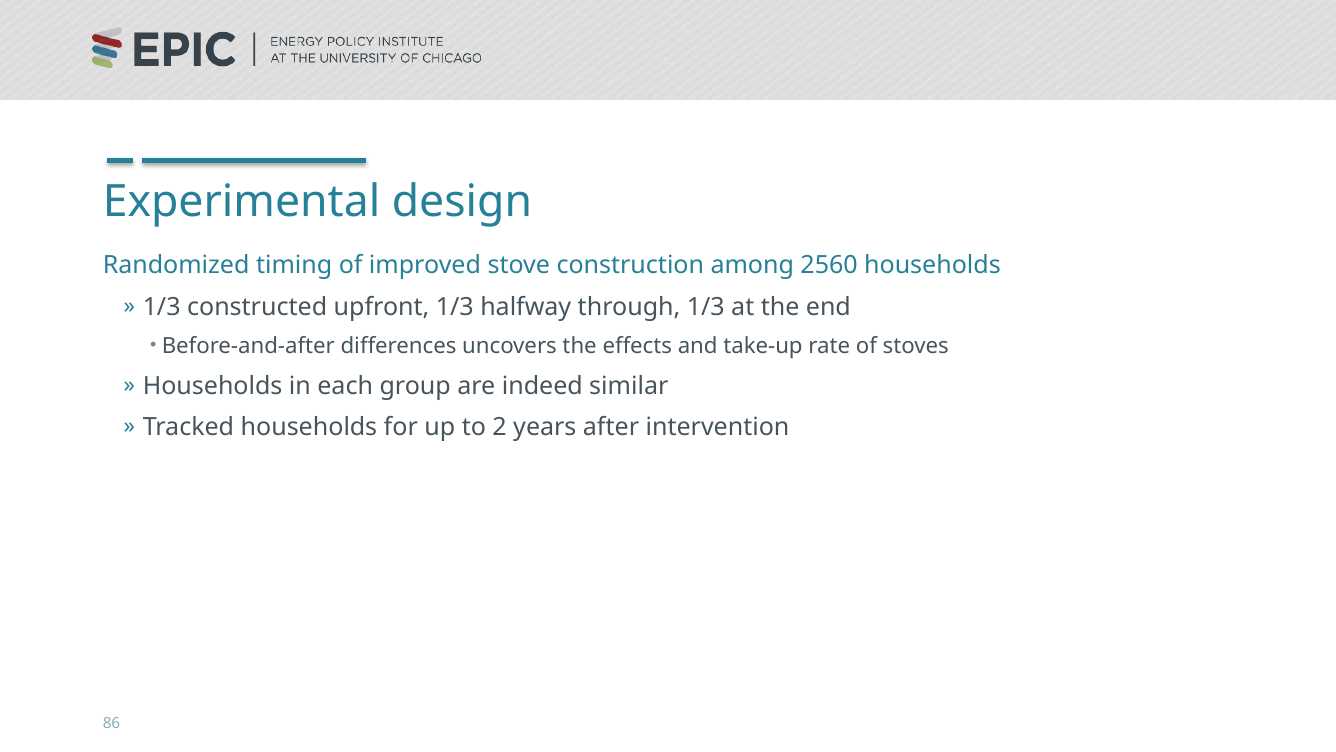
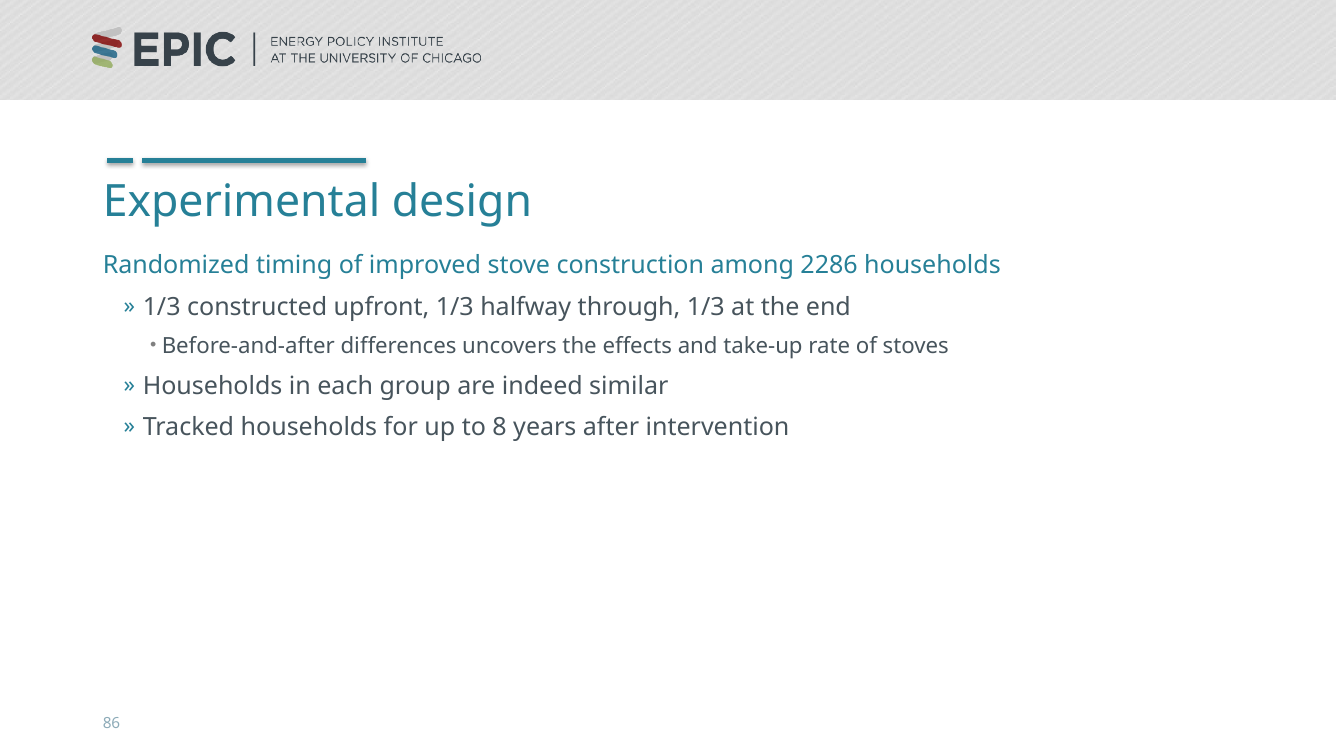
2560: 2560 -> 2286 (829, 265)
2: 2 -> 8 (500, 427)
